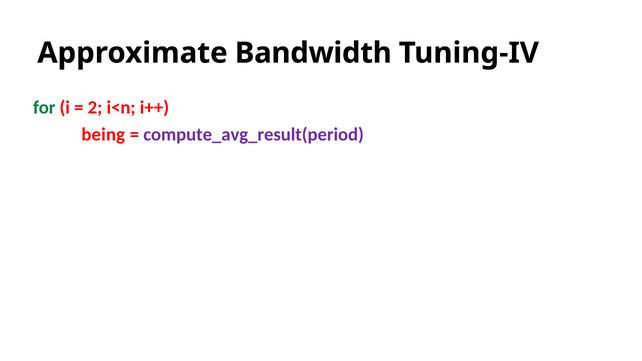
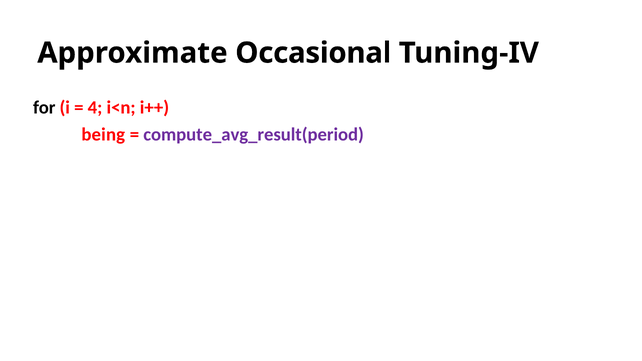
Bandwidth: Bandwidth -> Occasional (313, 53)
for colour: green -> black (44, 108)
2: 2 -> 4 (95, 108)
